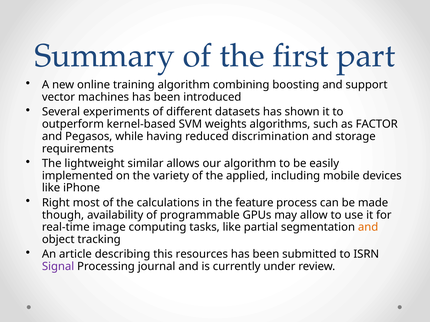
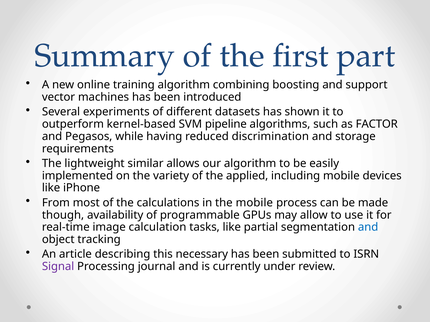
weights: weights -> pipeline (226, 124)
Right: Right -> From (56, 203)
the feature: feature -> mobile (254, 203)
computing: computing -> calculation (158, 228)
and colour: orange -> blue (368, 228)
resources: resources -> necessary (202, 255)
